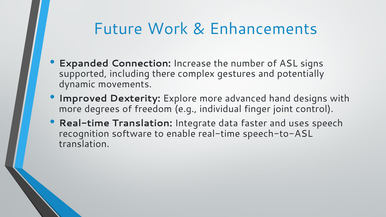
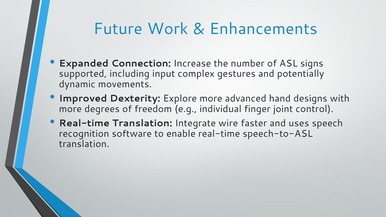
there: there -> input (164, 74)
data: data -> wire (228, 123)
